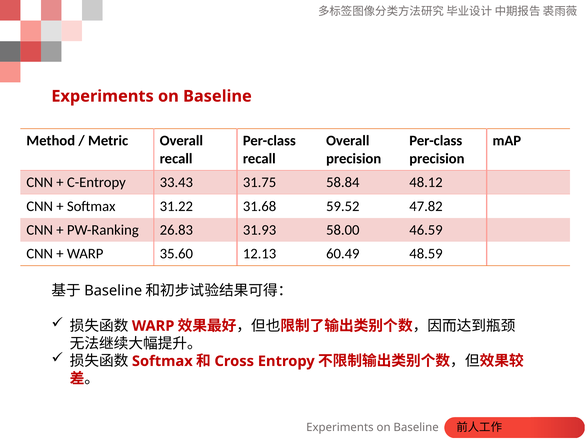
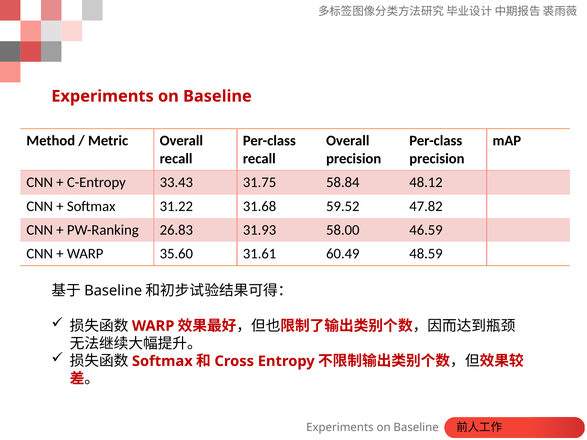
12.13: 12.13 -> 31.61 (260, 254)
